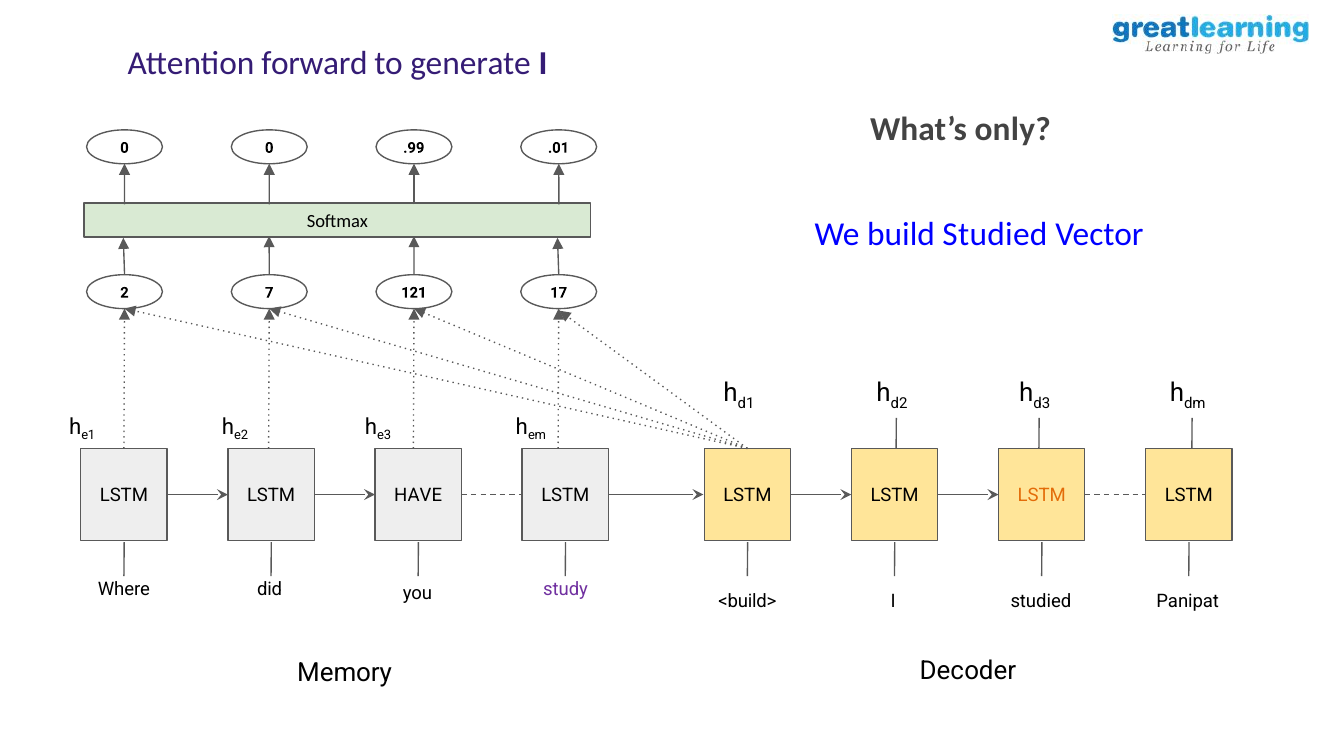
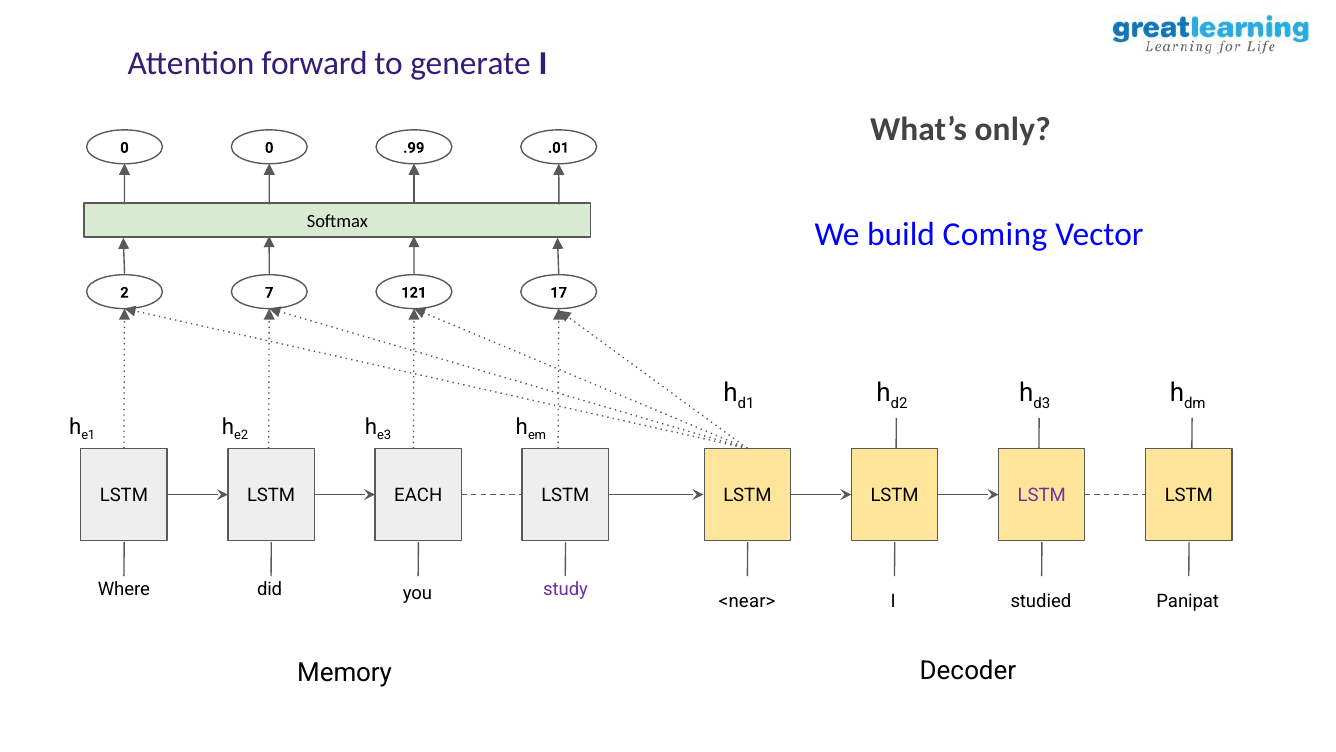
build Studied: Studied -> Coming (995, 235)
HAVE: HAVE -> EACH (418, 496)
LSTM colour: orange -> purple (1042, 496)
<build>: <build> -> <near> (747, 601)
